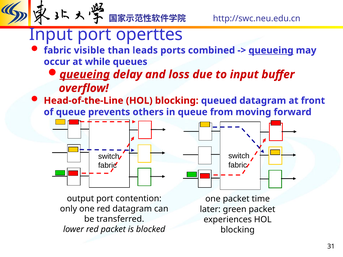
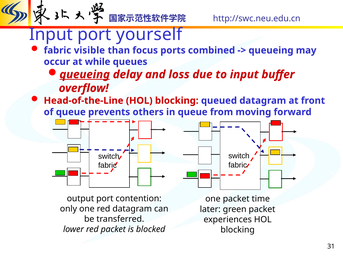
operttes: operttes -> yourself (149, 34)
leads: leads -> focus (145, 50)
queueing underline: present -> none (271, 50)
